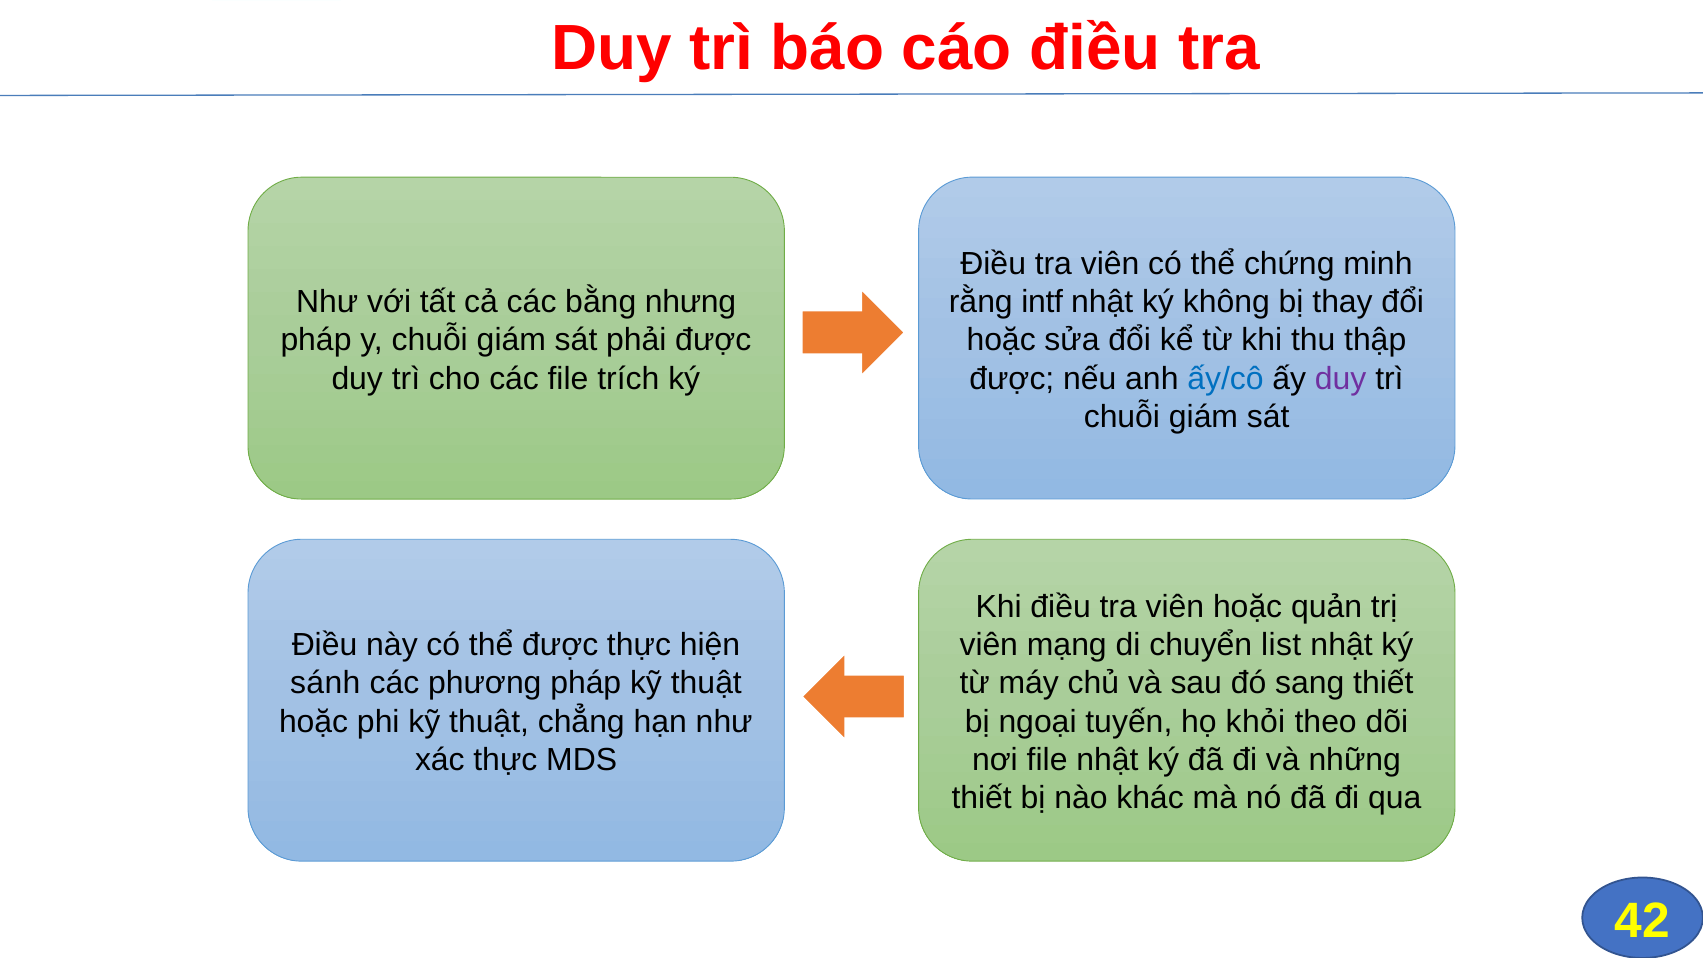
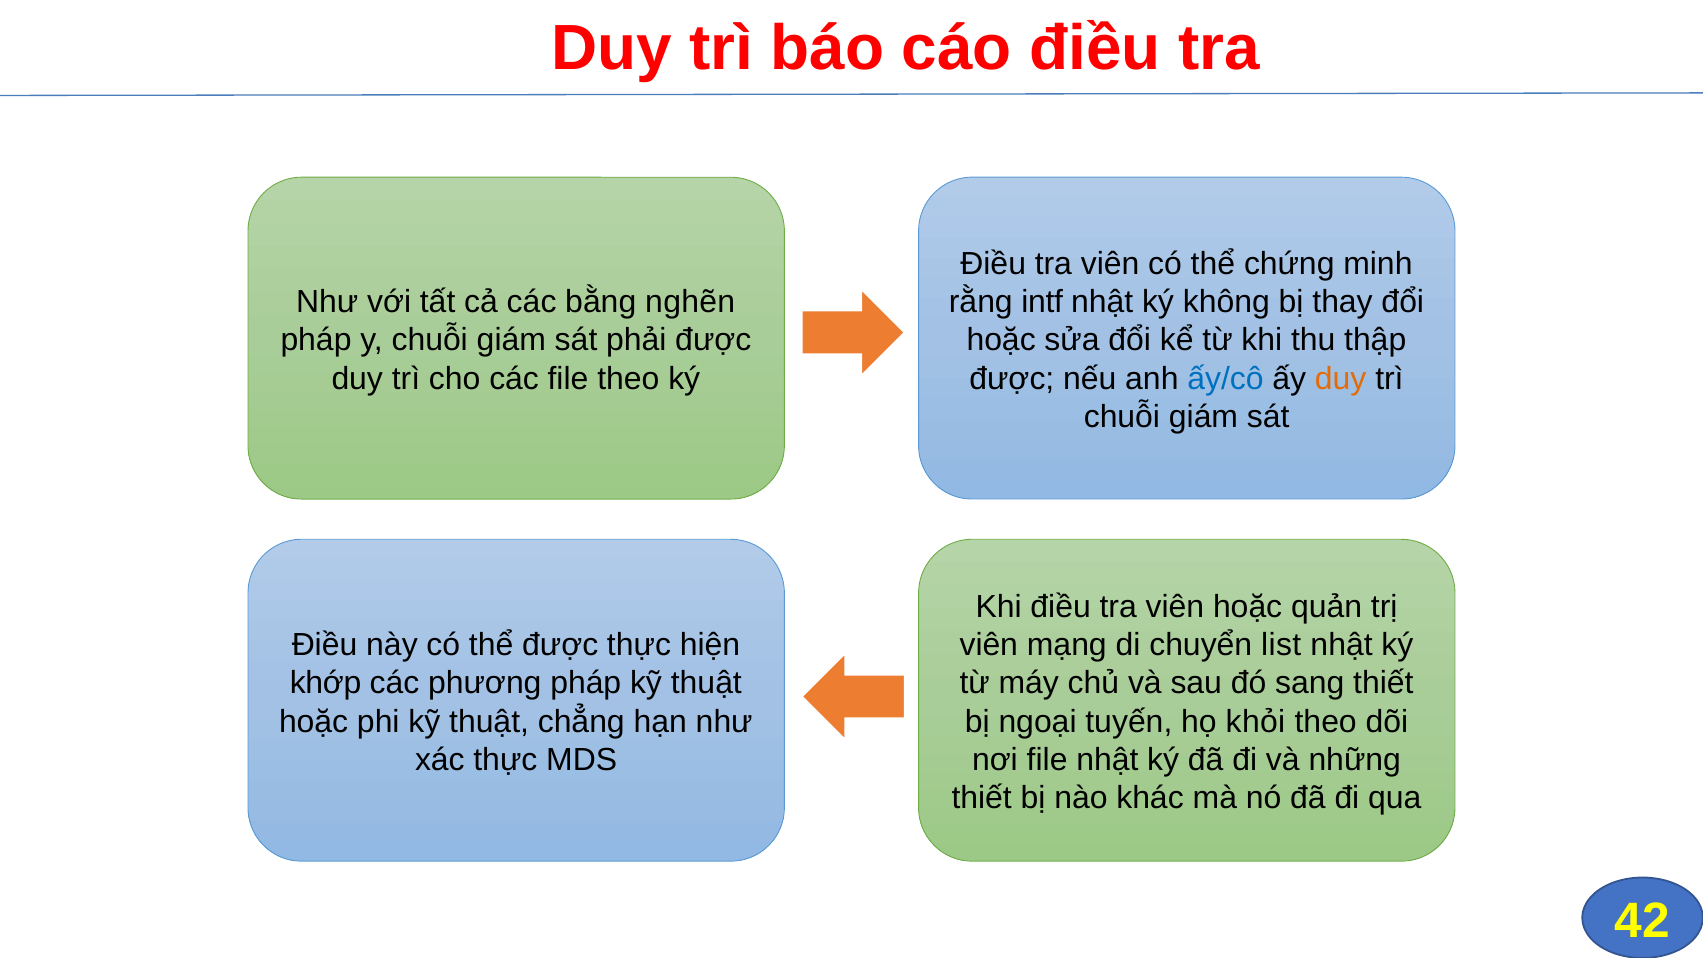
nhưng: nhưng -> nghẽn (690, 302)
duy colour: purple -> orange (1341, 379)
file trích: trích -> theo (628, 379)
sánh: sánh -> khớp (326, 683)
